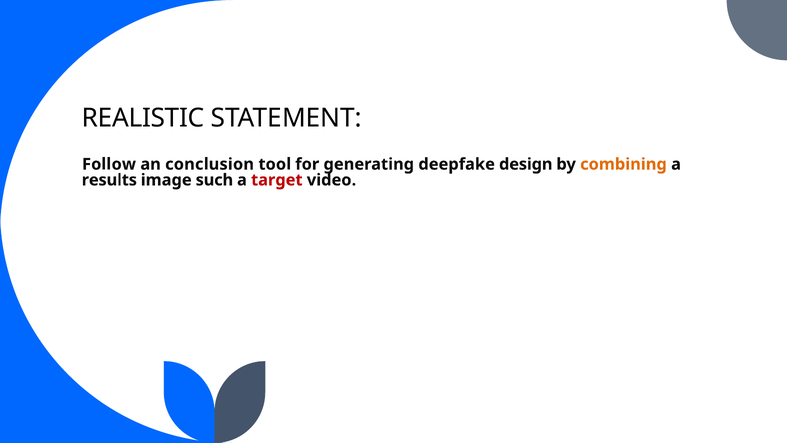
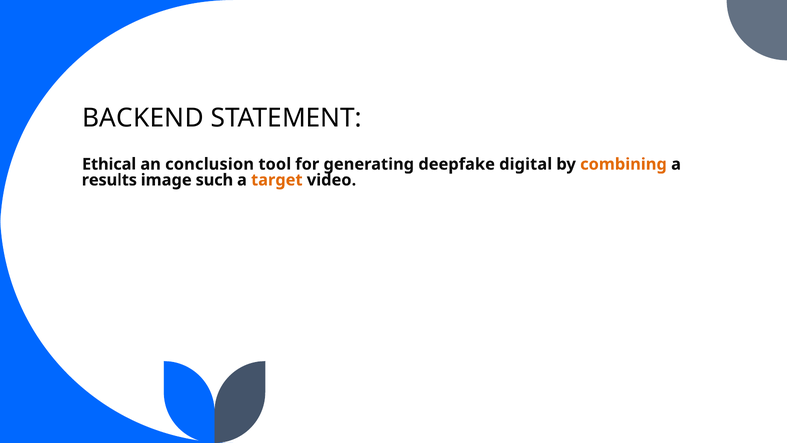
REALISTIC: REALISTIC -> BACKEND (143, 118)
Follow: Follow -> Ethical (109, 164)
design: design -> digital (526, 164)
target colour: red -> orange (277, 180)
